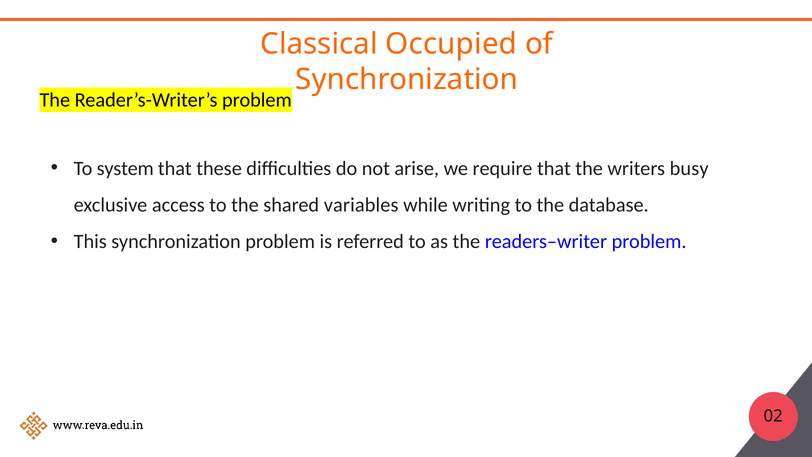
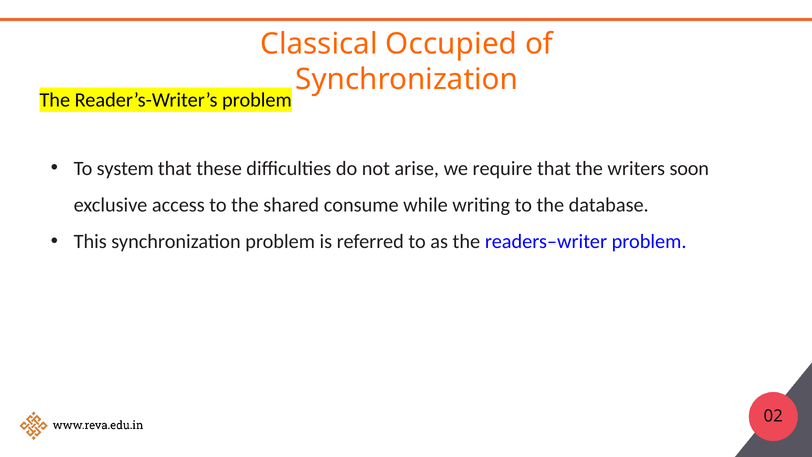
busy: busy -> soon (689, 168)
variables: variables -> consume (361, 205)
